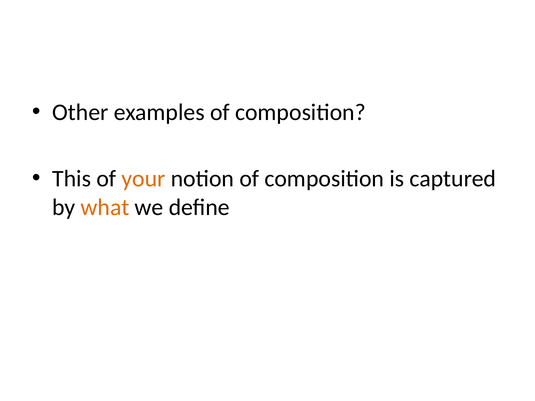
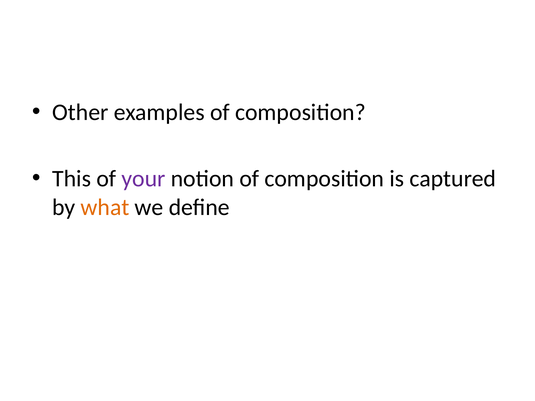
your colour: orange -> purple (143, 179)
